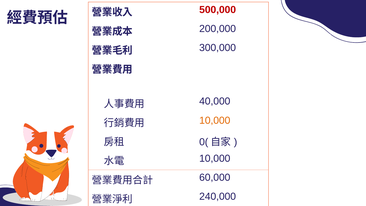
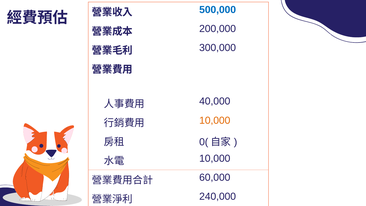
500,000 colour: red -> blue (218, 10)
